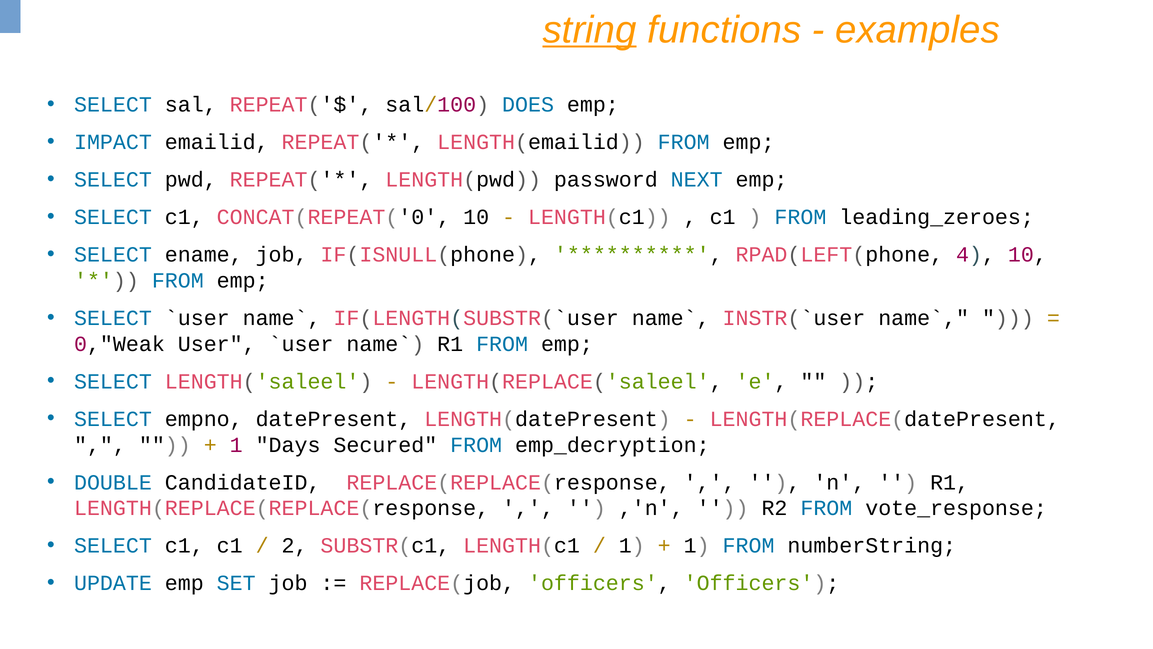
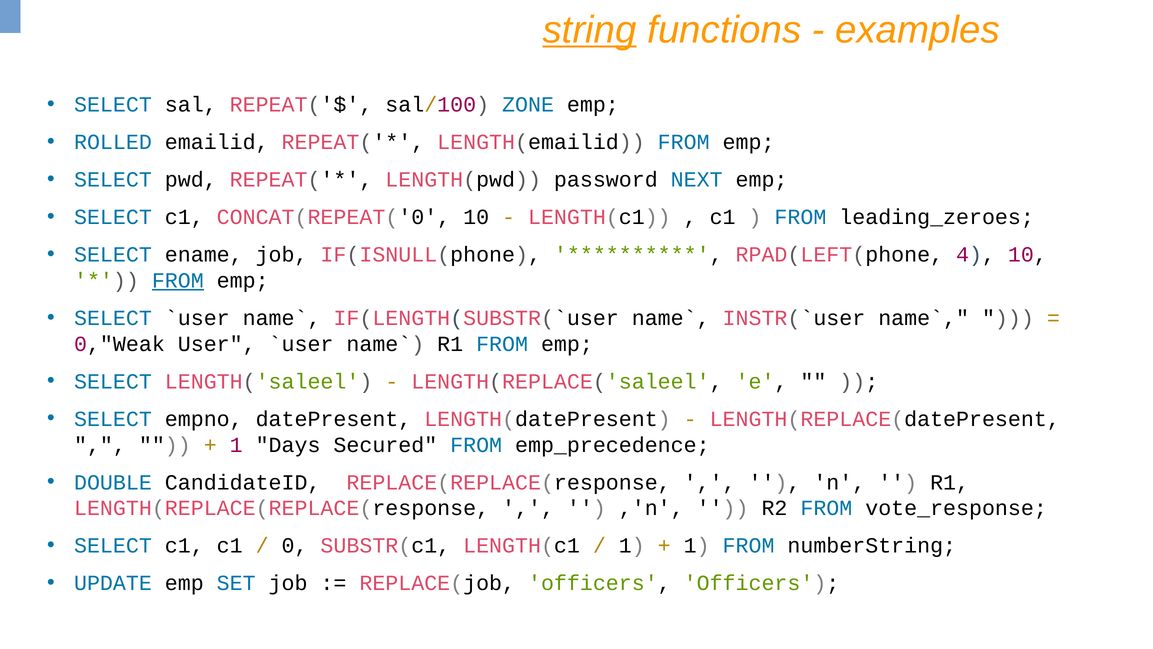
DOES: DOES -> ZONE (528, 105)
IMPACT: IMPACT -> ROLLED (113, 142)
FROM underline: none -> present (178, 280)
emp_decryption: emp_decryption -> emp_precedence (612, 445)
2: 2 -> 0 (295, 545)
